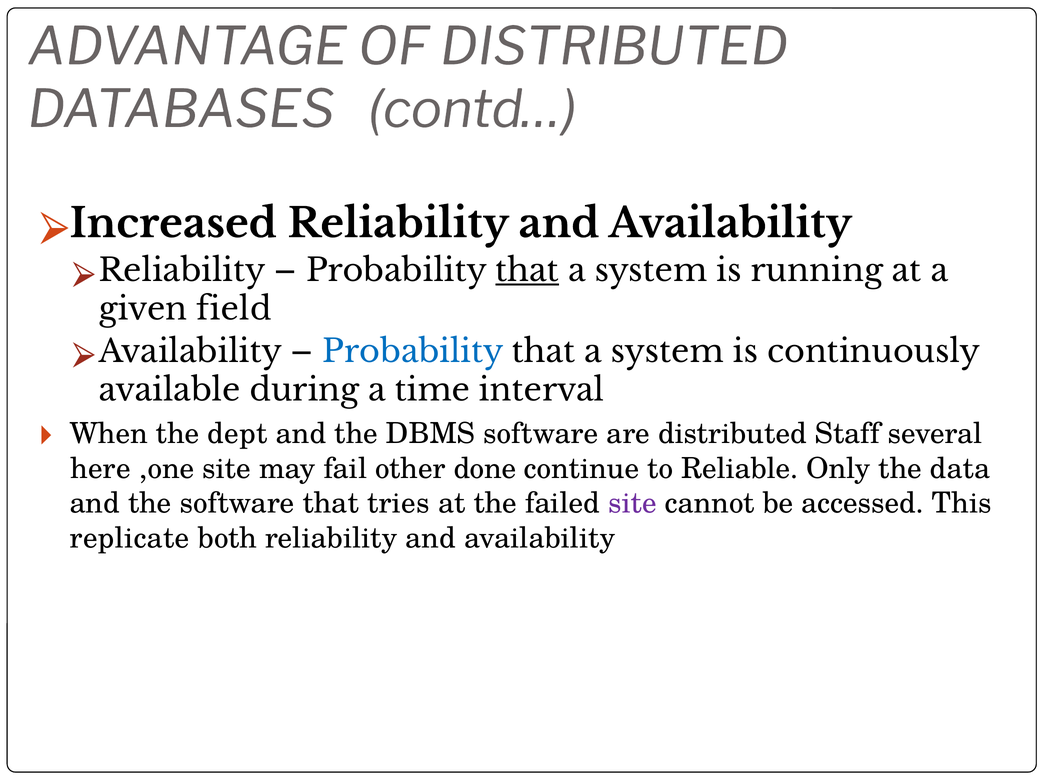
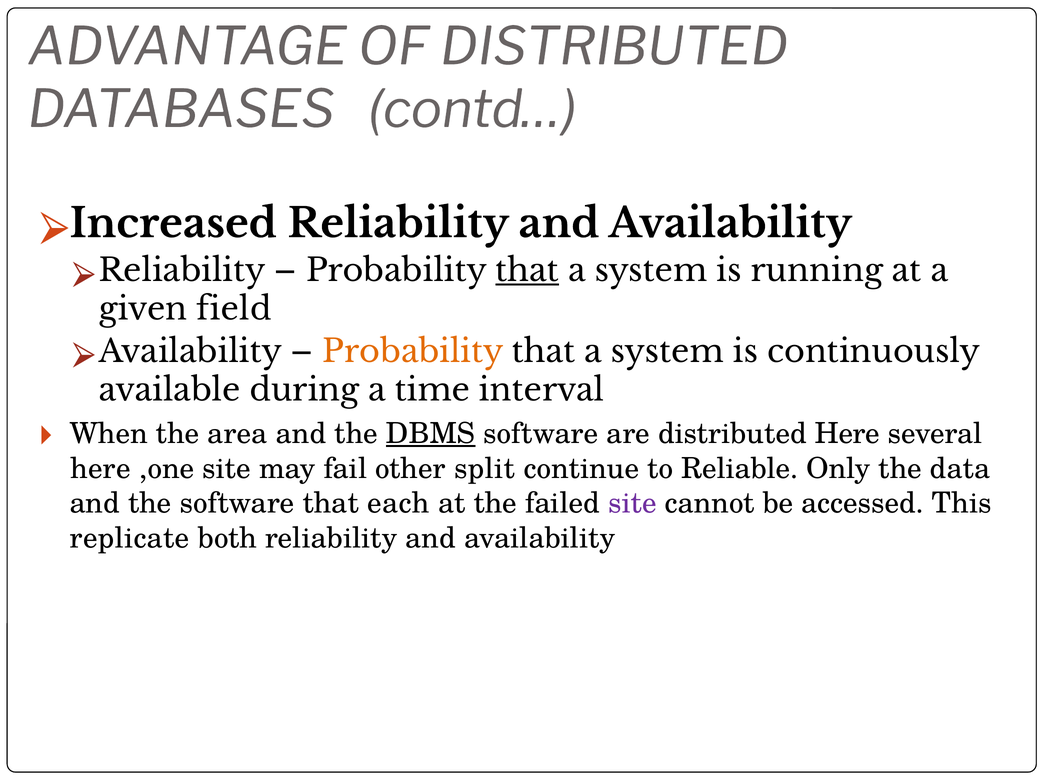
Probability colour: blue -> orange (413, 352)
dept: dept -> area (237, 434)
DBMS underline: none -> present (431, 434)
distributed Staff: Staff -> Here (847, 434)
done: done -> split (485, 468)
tries: tries -> each (398, 503)
